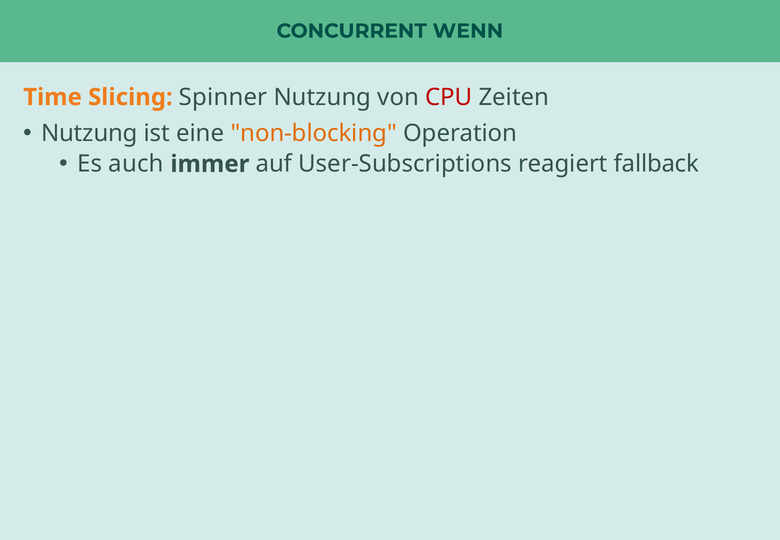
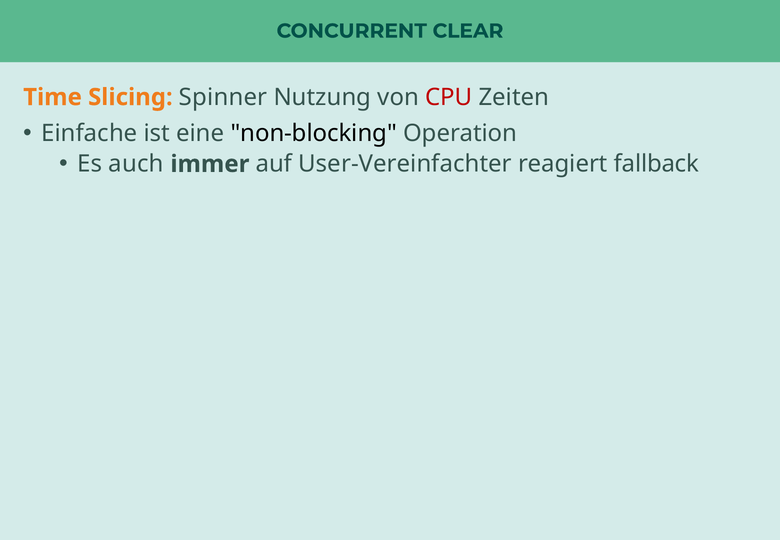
WENN: WENN -> CLEAR (468, 31)
Nutzung: Nutzung -> Einfache (89, 133)
non-blocking colour: orange -> black (314, 133)
User-Subscriptions: User-Subscriptions -> User-Vereinfachter (405, 164)
